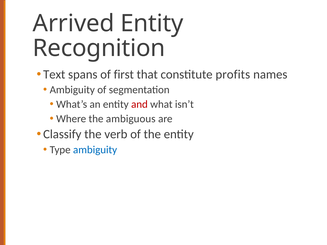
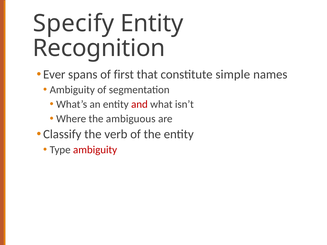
Arrived: Arrived -> Specify (73, 24)
Text: Text -> Ever (54, 74)
profits: profits -> simple (233, 74)
ambiguity colour: blue -> red (95, 150)
